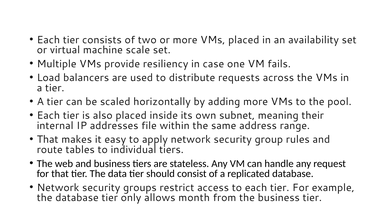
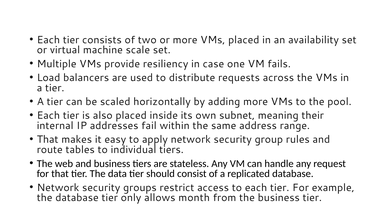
file: file -> fail (149, 126)
